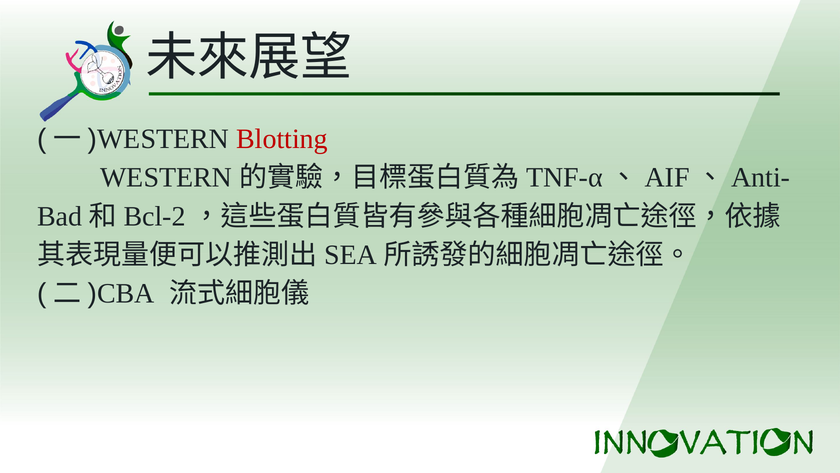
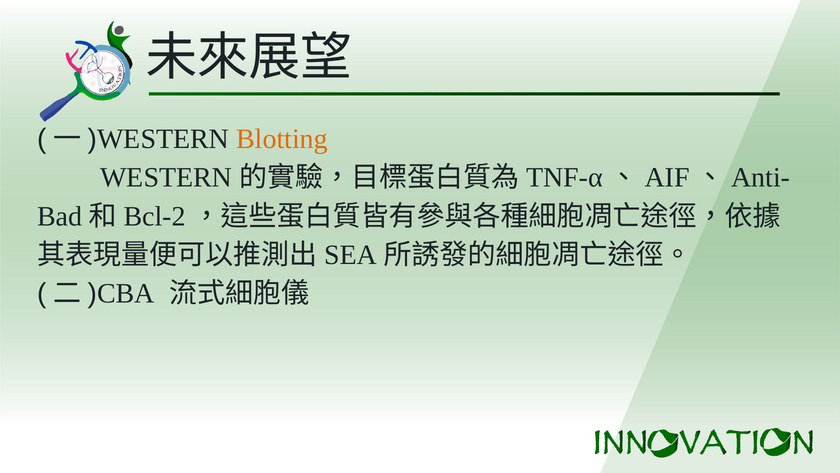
Blotting colour: red -> orange (282, 139)
